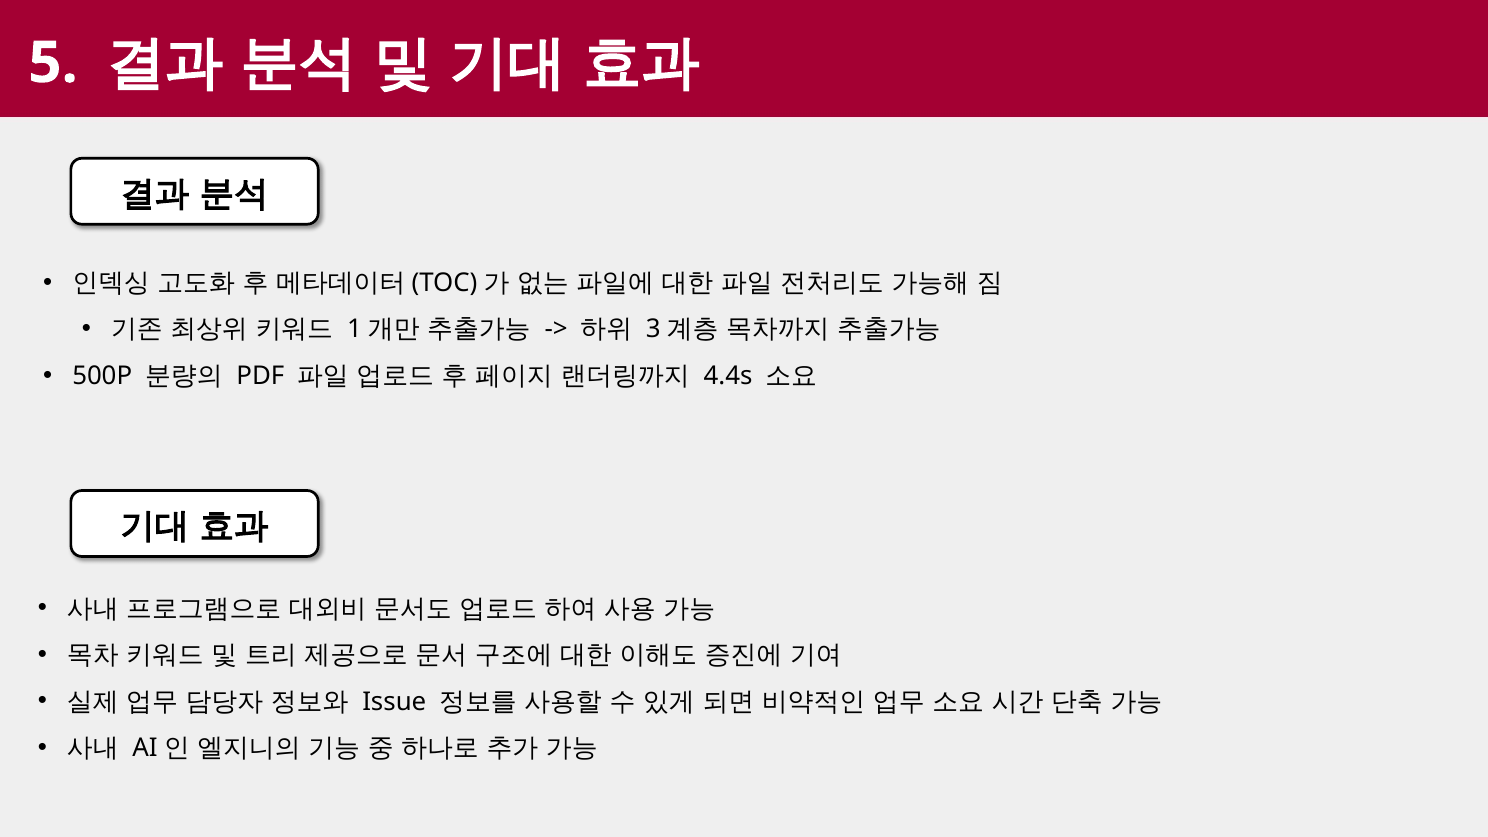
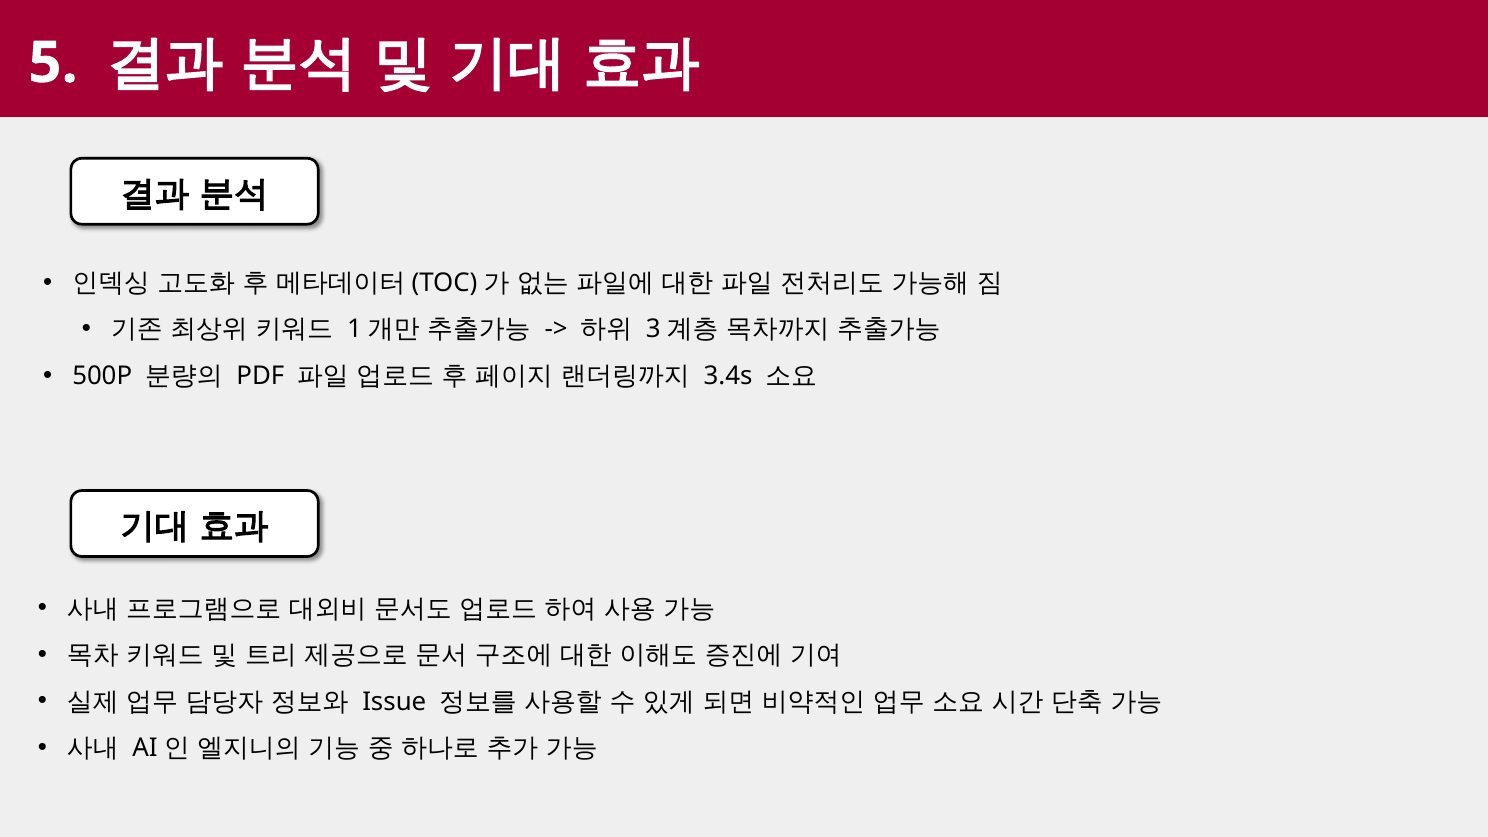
4.4s: 4.4s -> 3.4s (728, 376)
